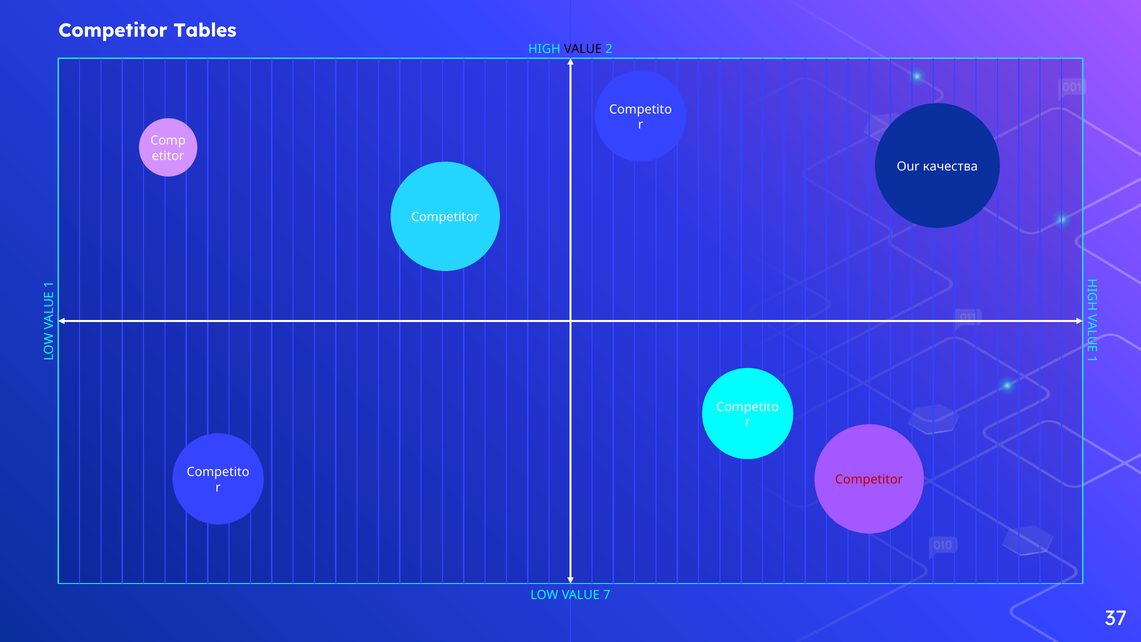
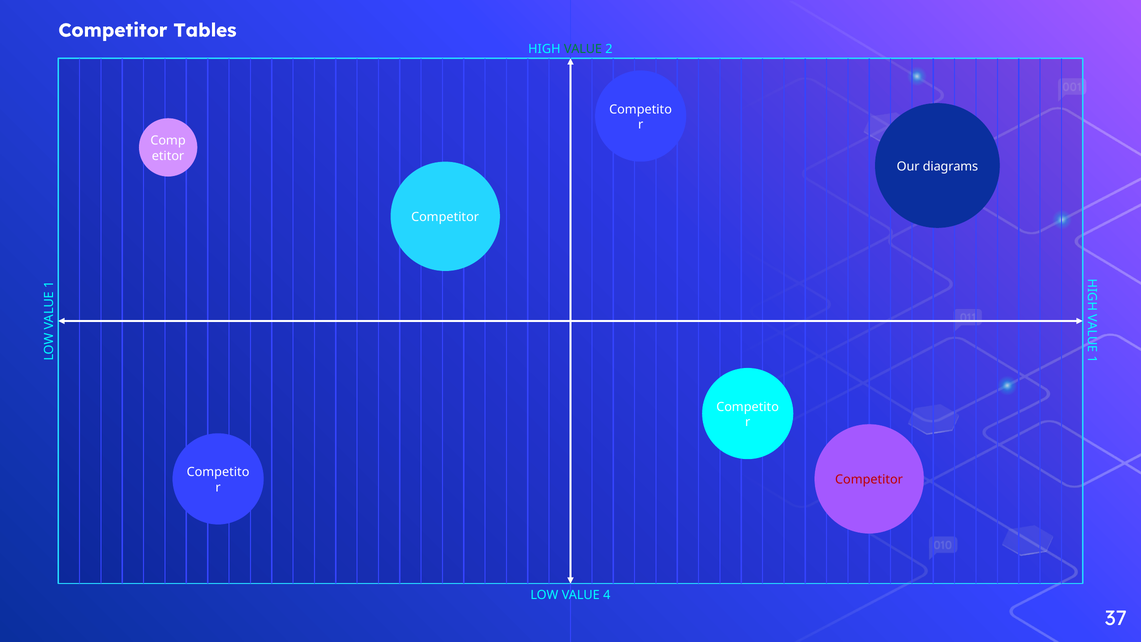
VALUE colour: black -> green (583, 49)
качества: качества -> diagrams (950, 166)
7: 7 -> 4 (607, 595)
